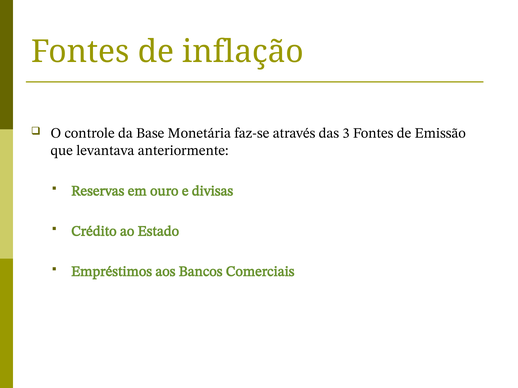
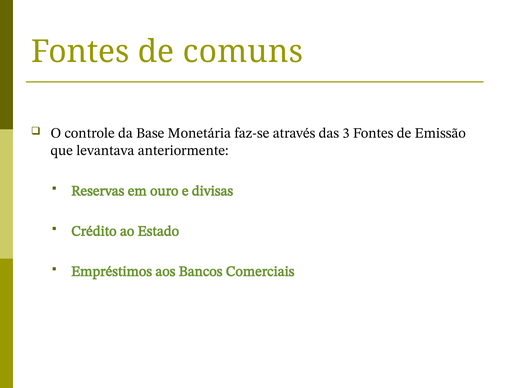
inflação: inflação -> comuns (243, 52)
